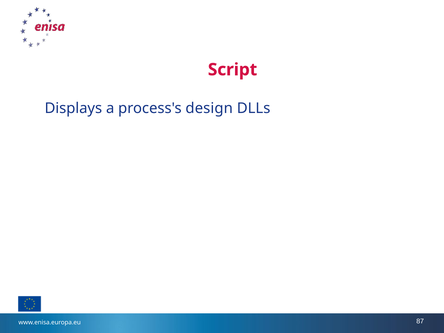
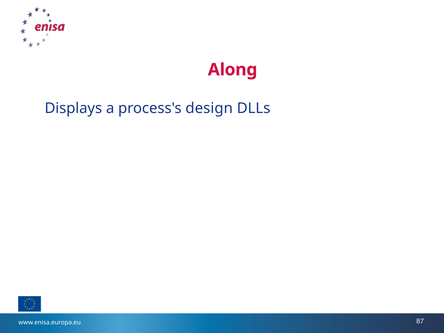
Script: Script -> Along (233, 70)
